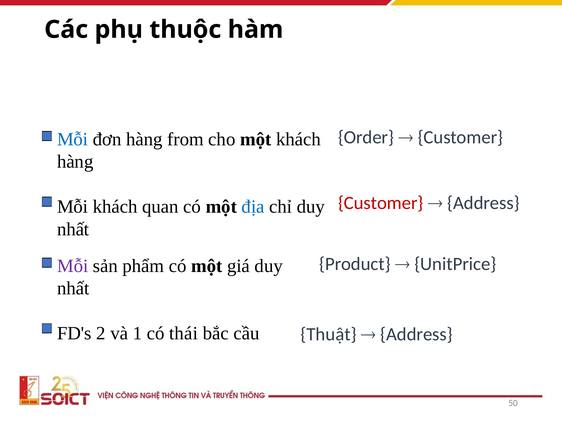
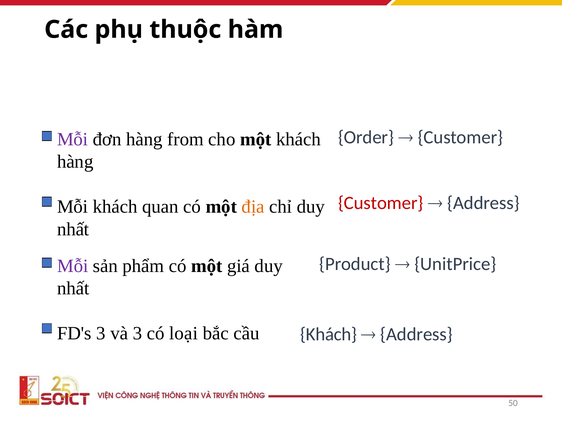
Mỗi colour: blue -> purple (73, 139)
địa colour: blue -> orange (253, 207)
FD's 2: 2 -> 3 (101, 333)
và 1: 1 -> 3 (137, 333)
thái: thái -> loại (184, 333)
Thuật: Thuật -> Khách (329, 334)
